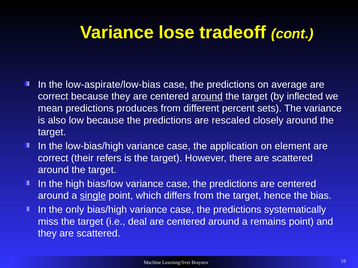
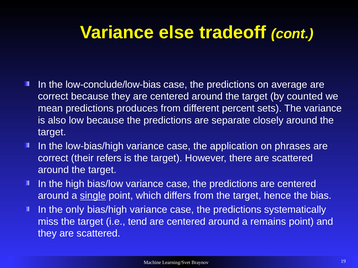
lose: lose -> else (176, 33)
low-aspirate/low-bias: low-aspirate/low-bias -> low-conclude/low-bias (113, 85)
around underline: present -> none (207, 97)
inflected: inflected -> counted (305, 97)
rescaled: rescaled -> separate (231, 120)
element: element -> phrases (293, 146)
deal: deal -> tend (137, 222)
